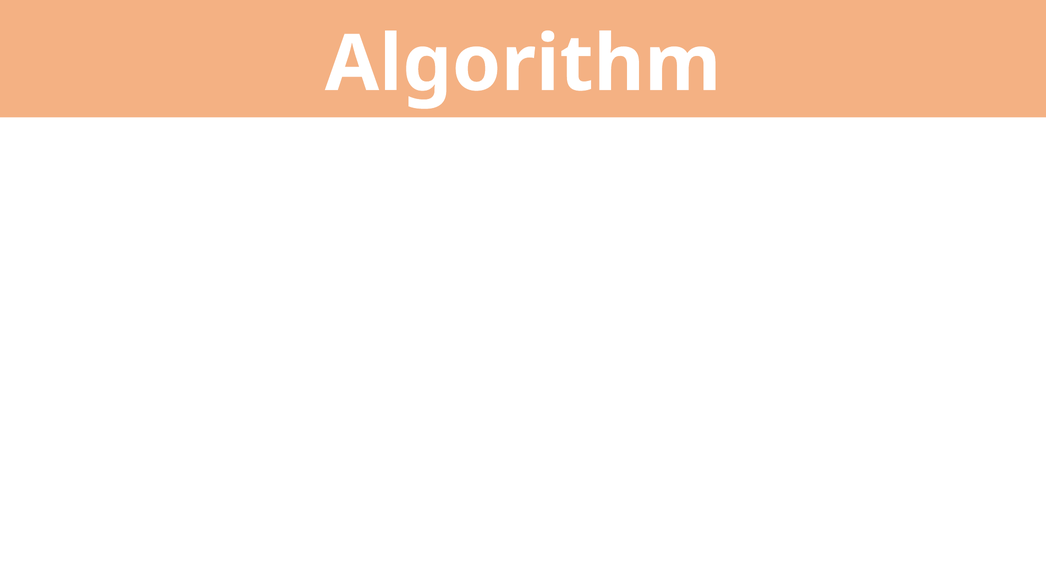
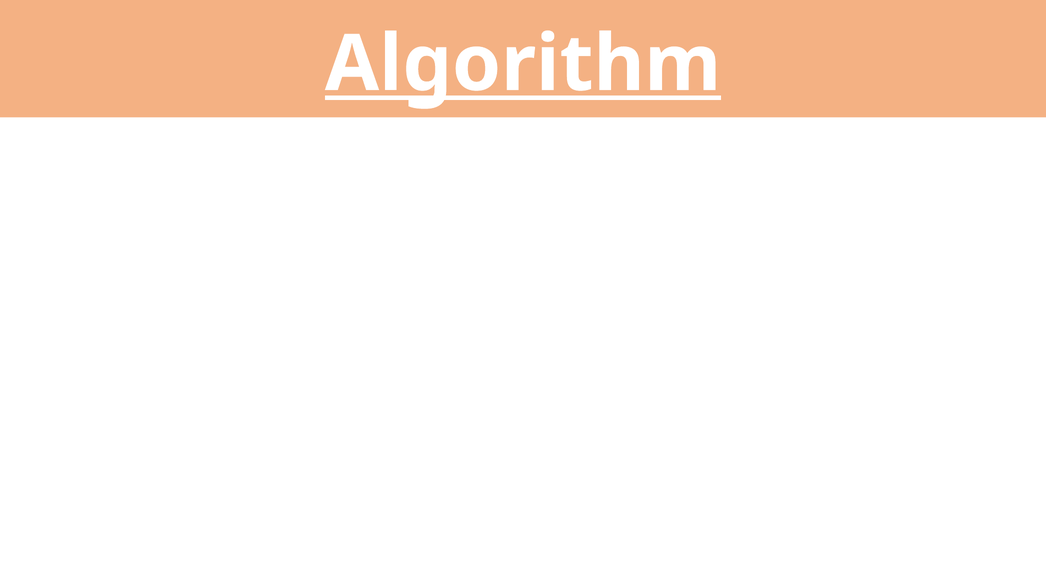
Algorithm underline: none -> present (523, 64)
